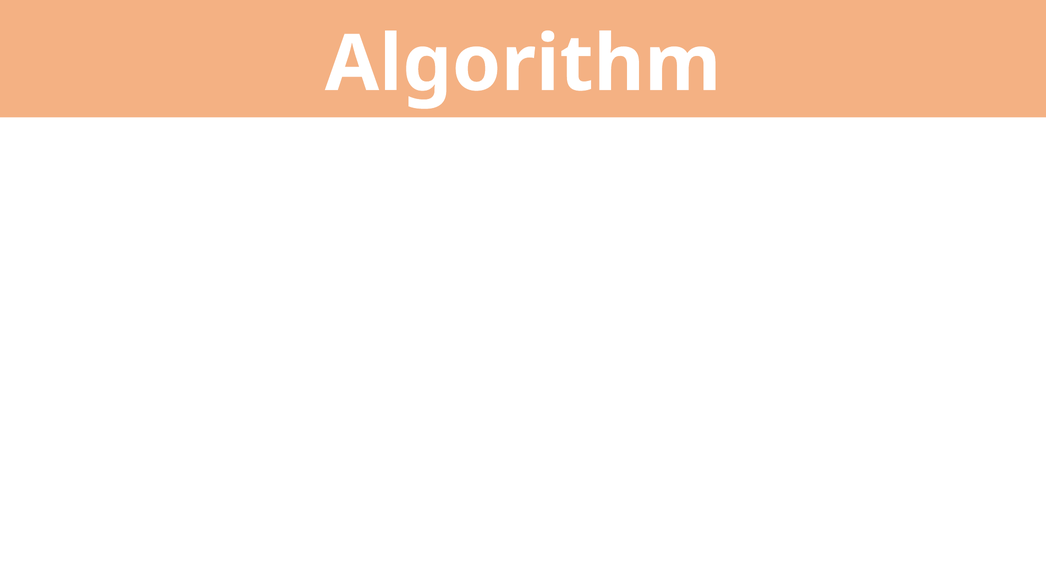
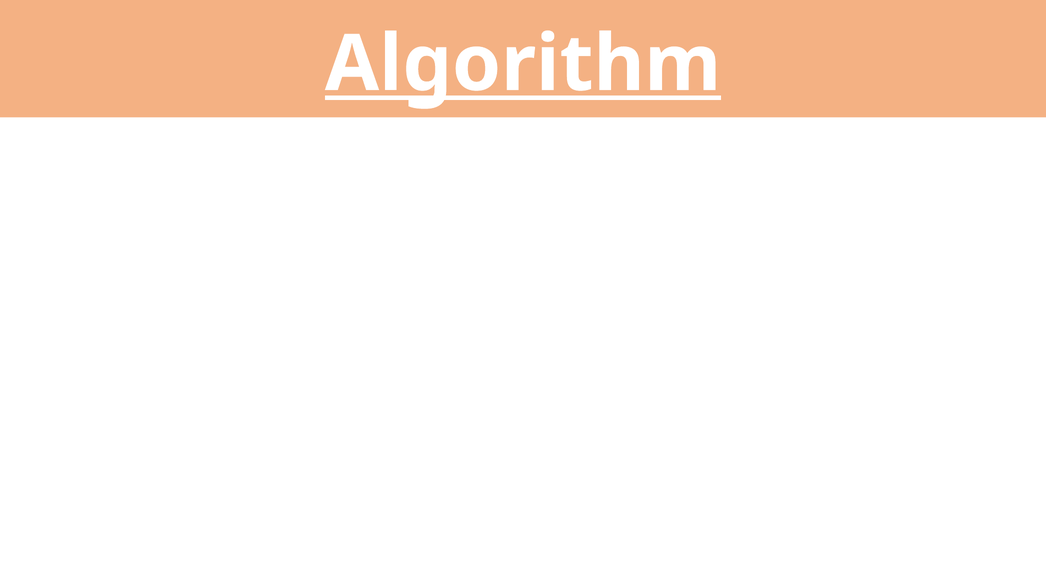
Algorithm underline: none -> present (523, 64)
